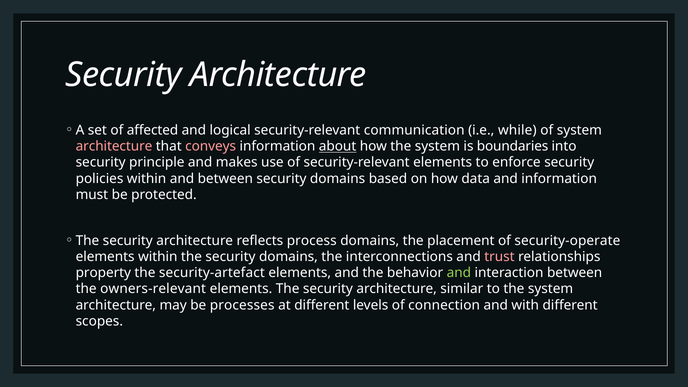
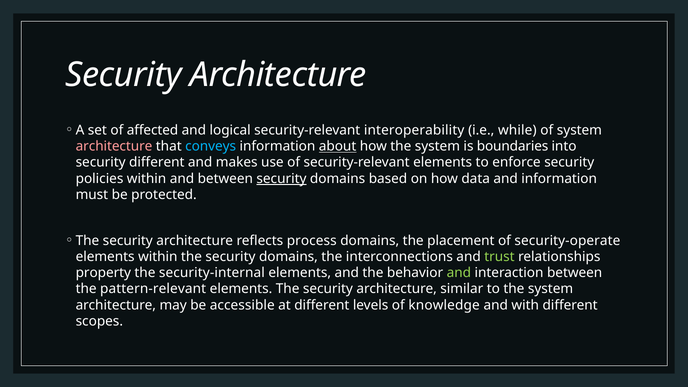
communication: communication -> interoperability (414, 130)
conveys colour: pink -> light blue (211, 146)
security principle: principle -> different (157, 162)
security underline: none -> present (281, 179)
trust colour: pink -> light green (499, 257)
security-artefact: security-artefact -> security-internal (212, 273)
owners-relevant: owners-relevant -> pattern-relevant (153, 289)
processes: processes -> accessible (242, 305)
connection: connection -> knowledge (444, 305)
